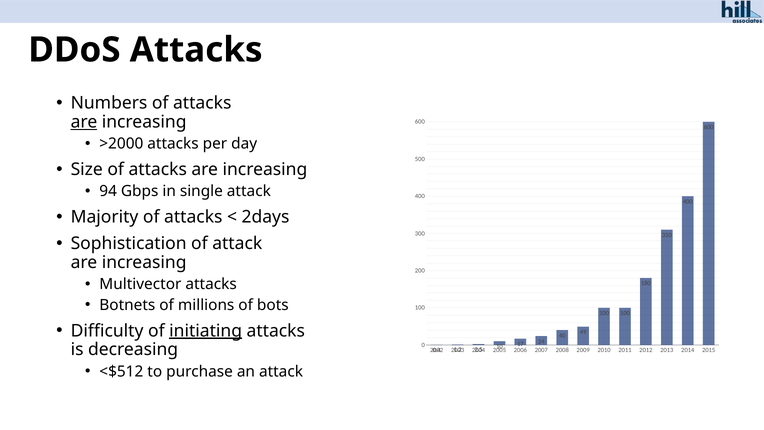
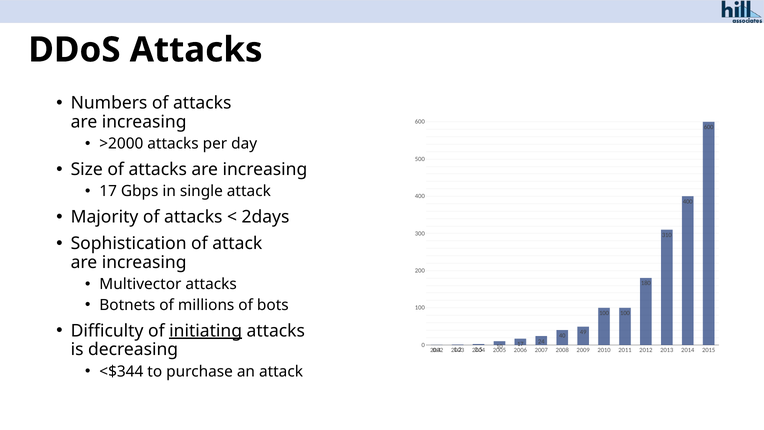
are underline: present -> none (84, 122)
94: 94 -> 17 (108, 191)
<$512: <$512 -> <$344 (121, 371)
